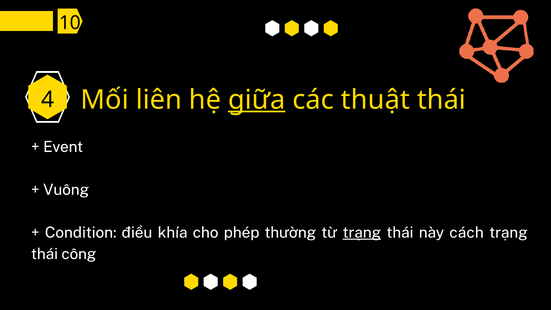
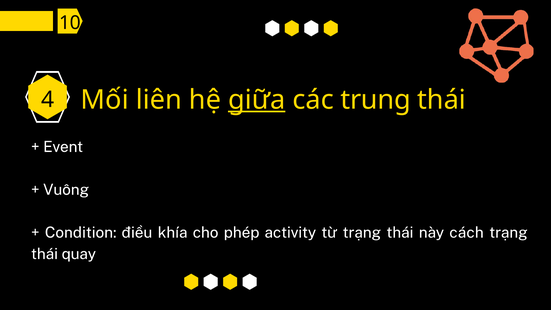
thuật: thuật -> trung (376, 100)
thường: thường -> activity (290, 233)
trạng underline: present -> none (362, 233)
công: công -> quay (79, 254)
